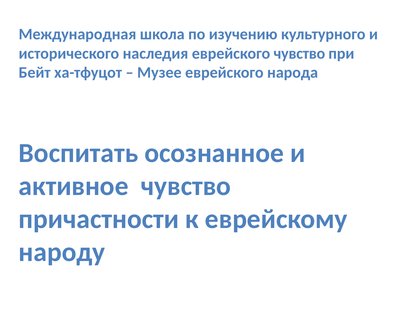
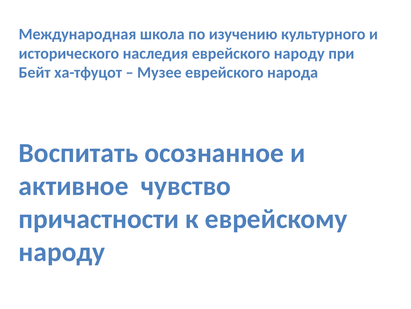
еврейского чувство: чувство -> народу (299, 53)
